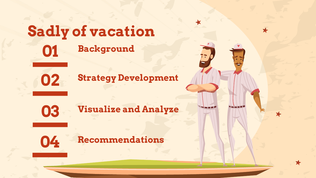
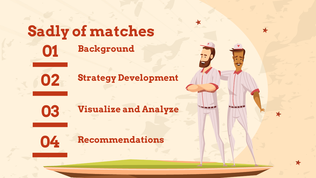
vacation: vacation -> matches (122, 31)
